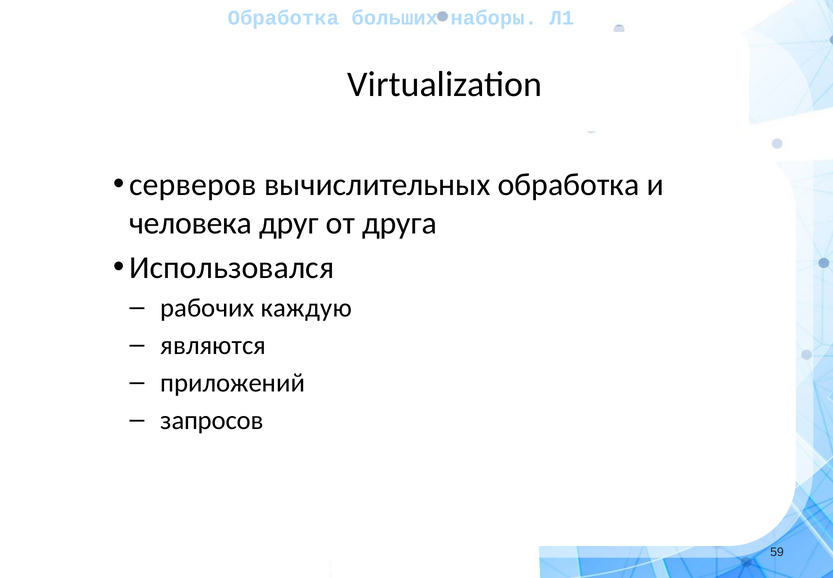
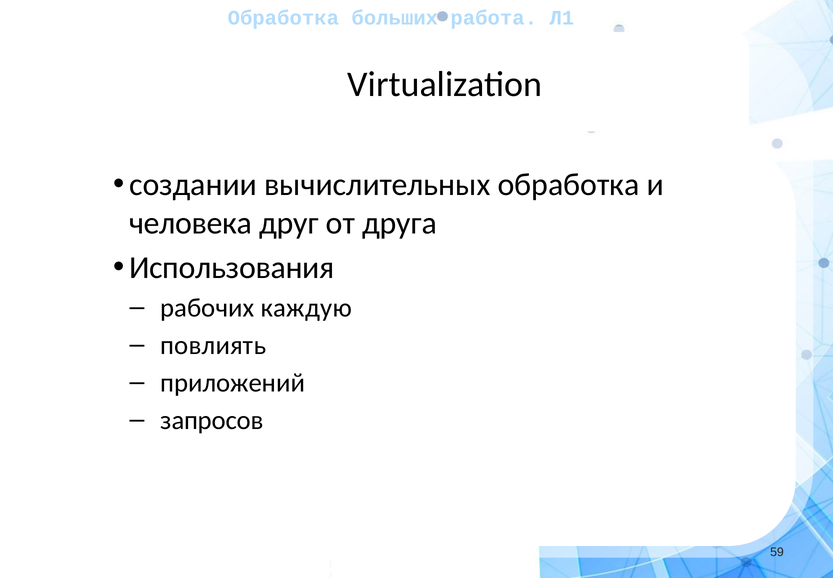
наборы: наборы -> работа (494, 18)
серверов: серверов -> создании (193, 185)
Использовался: Использовался -> Использования (232, 268)
являются: являются -> повлиять (213, 345)
